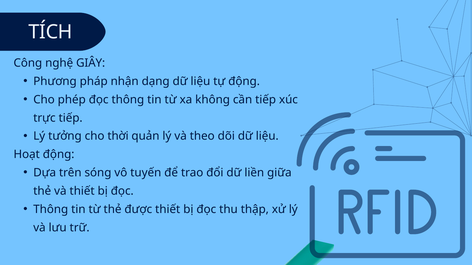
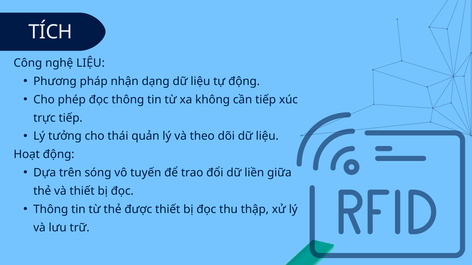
nghệ GIÂY: GIÂY -> LIỆU (91, 63)
thời: thời -> thái (118, 136)
